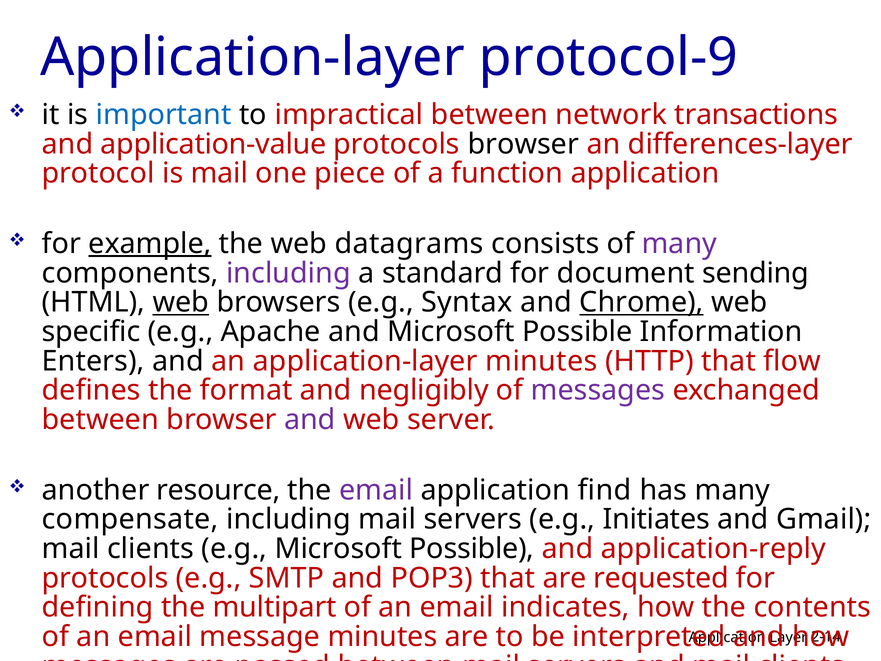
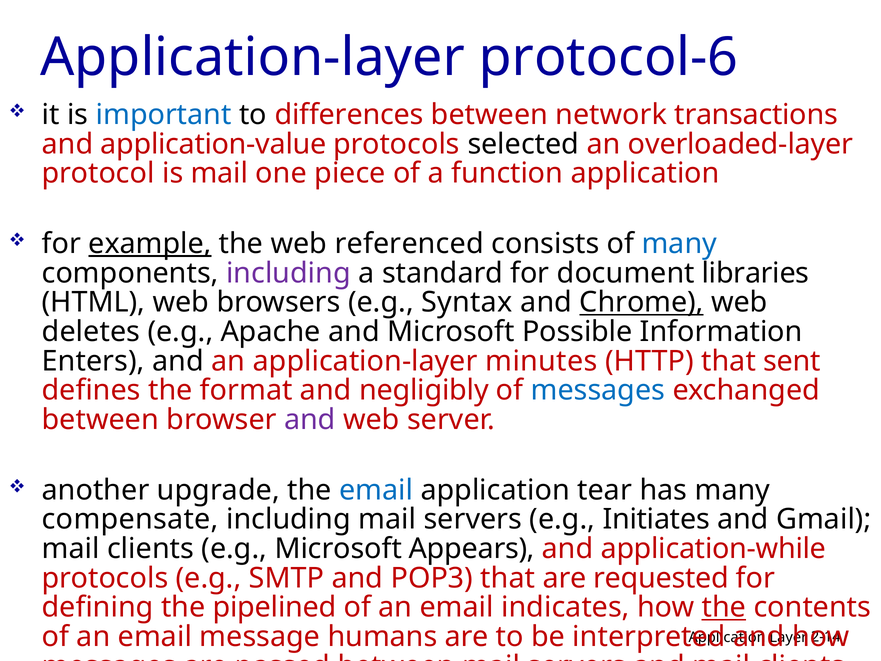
protocol-9: protocol-9 -> protocol-6 (609, 57)
impractical: impractical -> differences (349, 115)
protocols browser: browser -> selected (523, 144)
differences-layer: differences-layer -> overloaded-layer (740, 144)
datagrams: datagrams -> referenced (409, 244)
many colour: purple -> blue (679, 244)
sending: sending -> libraries (756, 273)
web underline: present -> none (181, 302)
specific: specific -> deletes (91, 332)
flow: flow -> sent (792, 361)
messages colour: purple -> blue (598, 390)
resource: resource -> upgrade (218, 490)
email colour: purple -> blue (376, 490)
find: find -> tear (605, 490)
e.g Microsoft Possible: Possible -> Appears (472, 549)
application-reply: application-reply -> application-while (713, 549)
multipart: multipart -> pipelined (275, 607)
the underline: none -> present (724, 607)
message minutes: minutes -> humans (382, 637)
